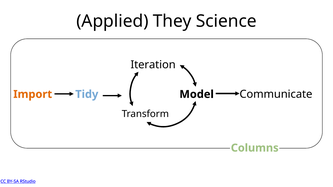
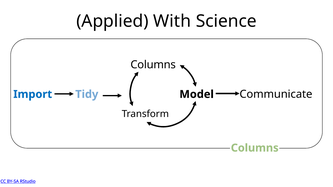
They: They -> With (172, 21)
Iteration: Iteration -> Columns (153, 65)
Import colour: orange -> blue (33, 94)
